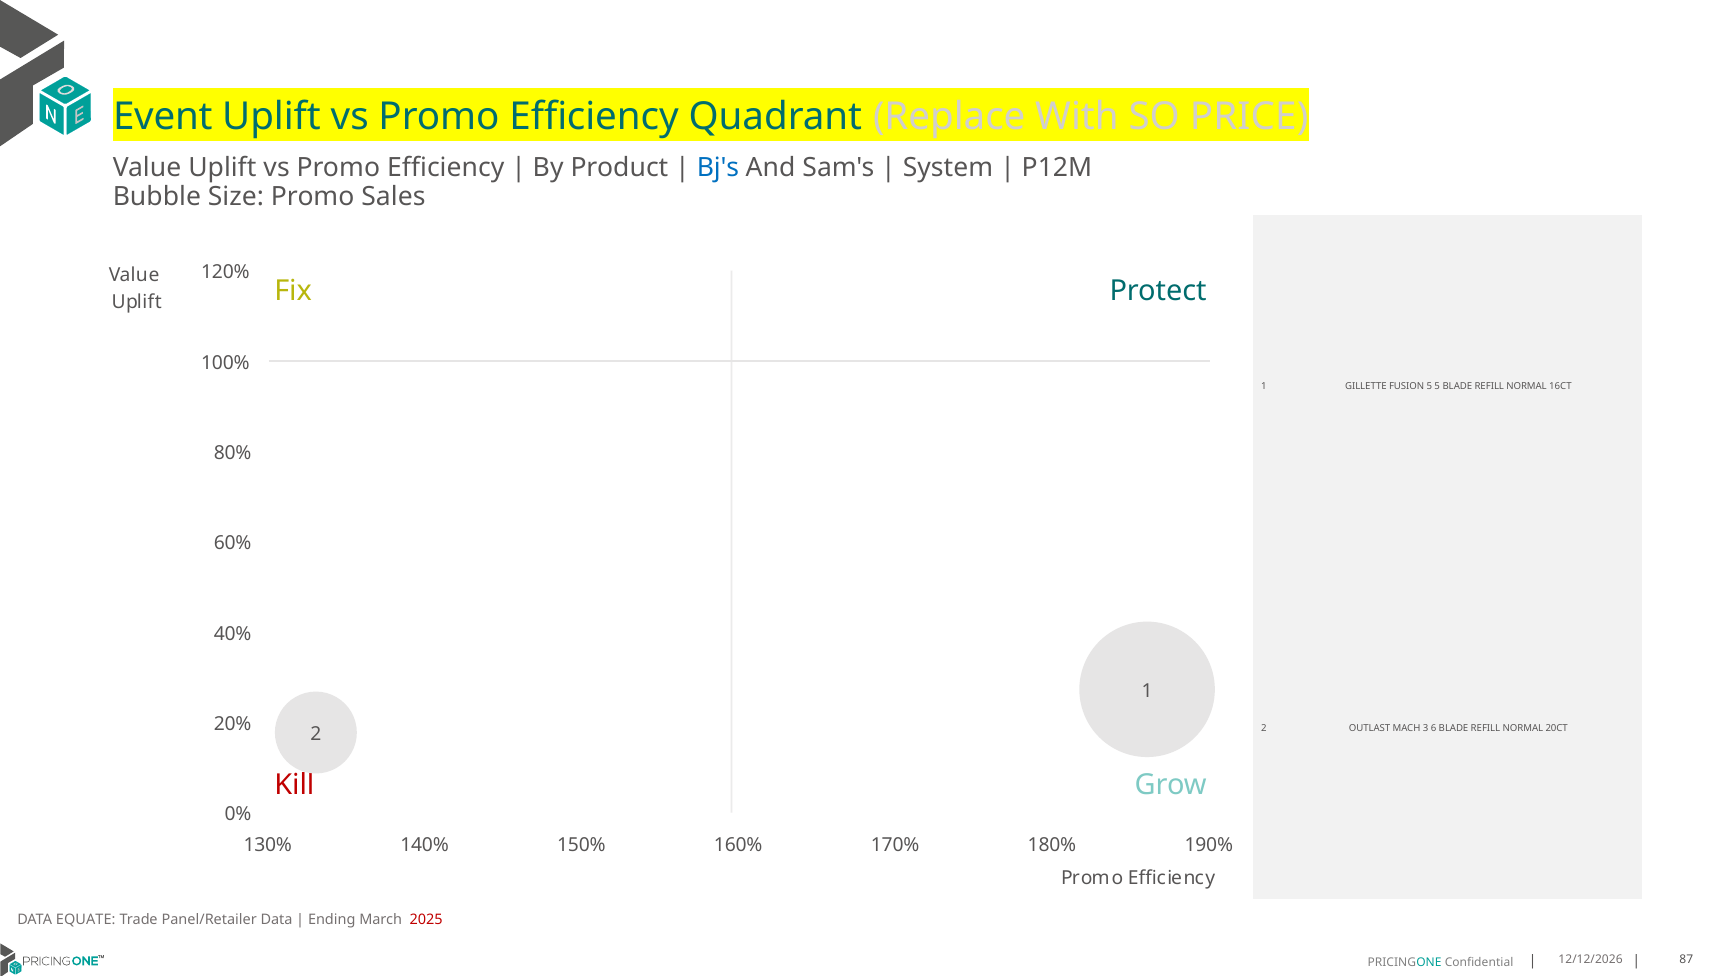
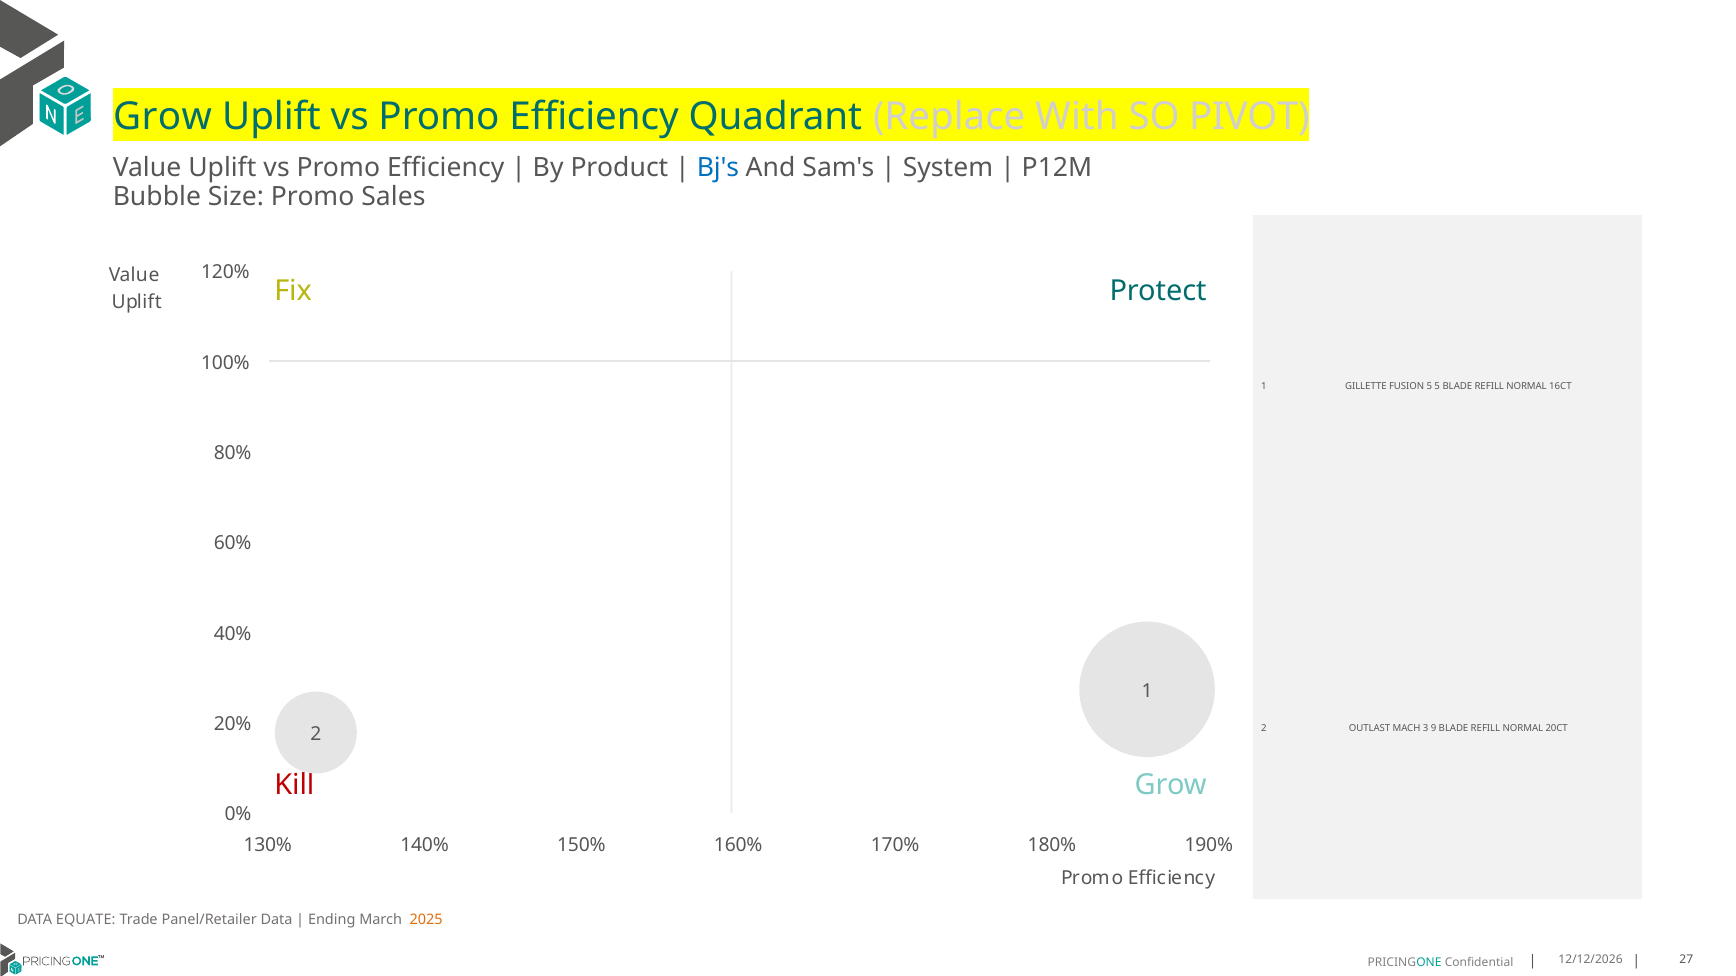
Event: Event -> Grow (162, 117)
PRICE: PRICE -> PIVOT (1249, 117)
6: 6 -> 9 (1434, 729)
2025 colour: red -> orange (426, 920)
87: 87 -> 27 (1686, 960)
